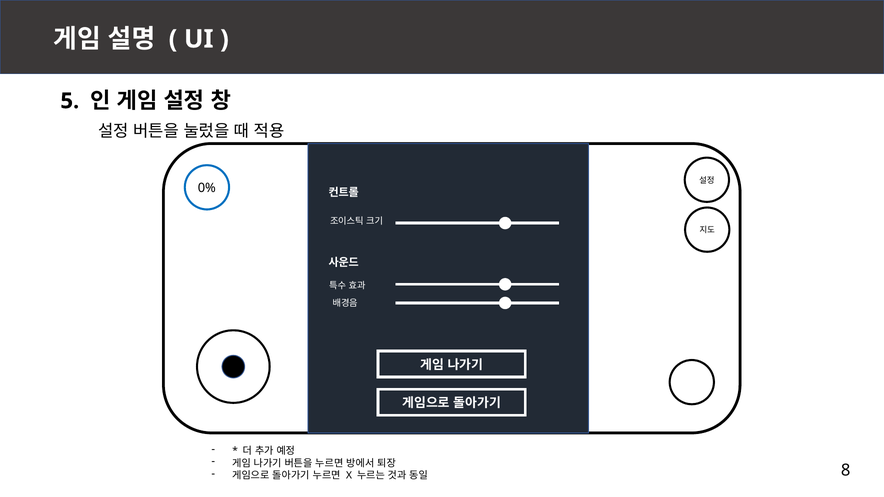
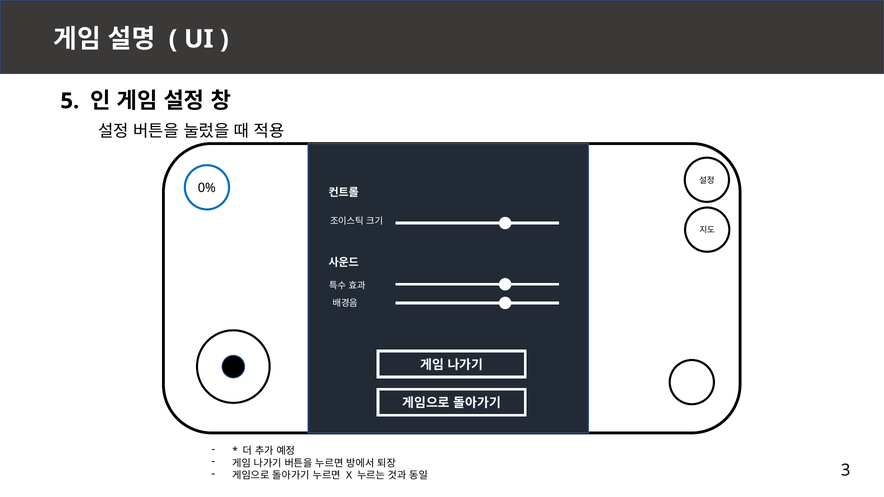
8: 8 -> 3 (846, 470)
